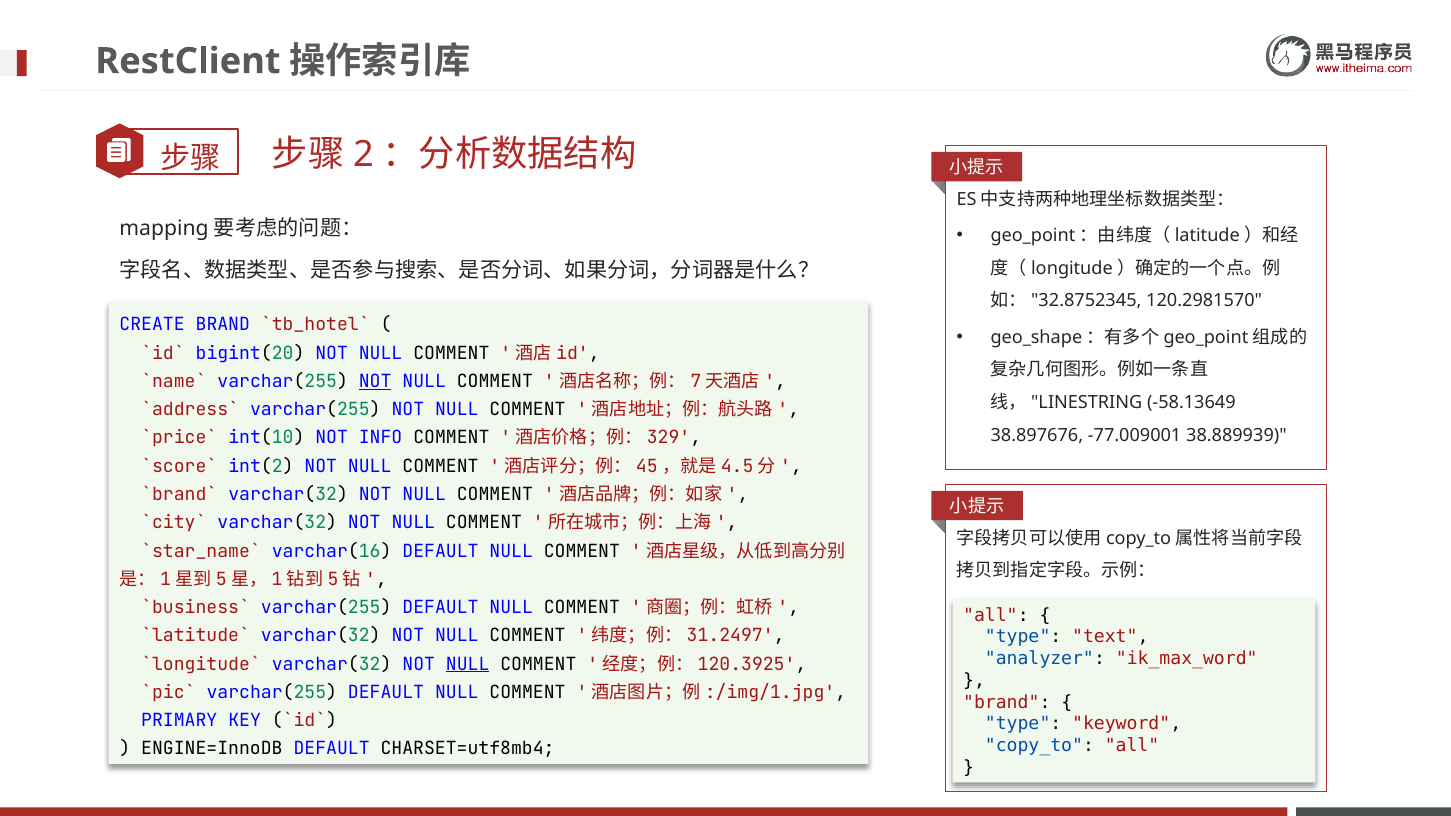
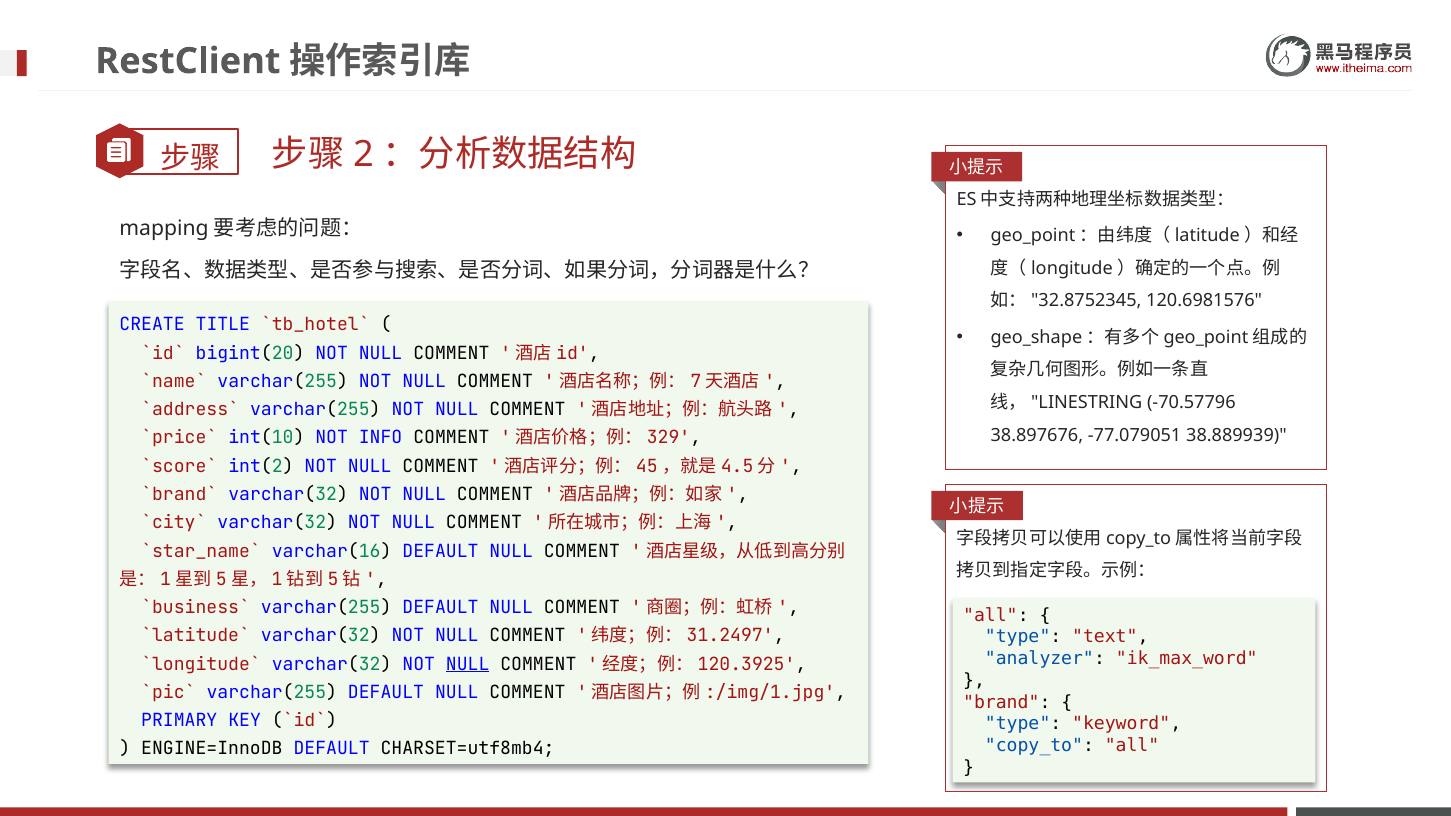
120.2981570: 120.2981570 -> 120.6981576 (1204, 301)
CREATE BRAND: BRAND -> TITLE (223, 325)
NOT underline: present -> none (375, 382)
-58.13649: -58.13649 -> -70.57796 (1191, 403)
-77.009001: -77.009001 -> -77.079051 (1135, 435)
